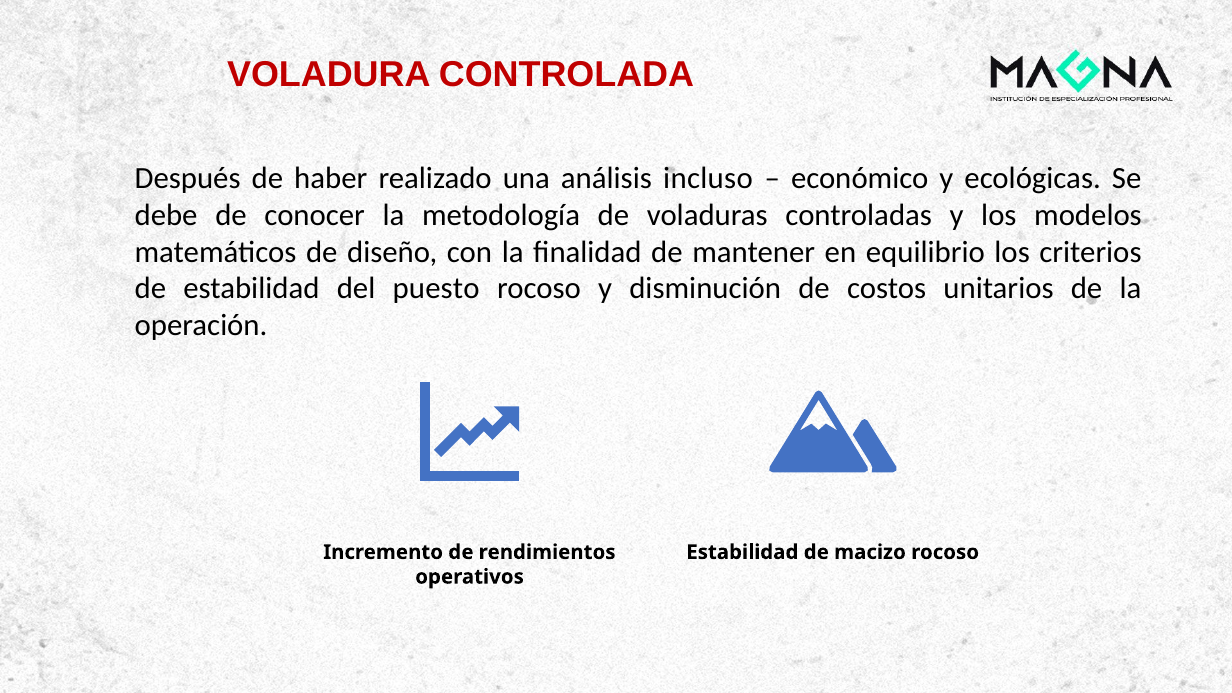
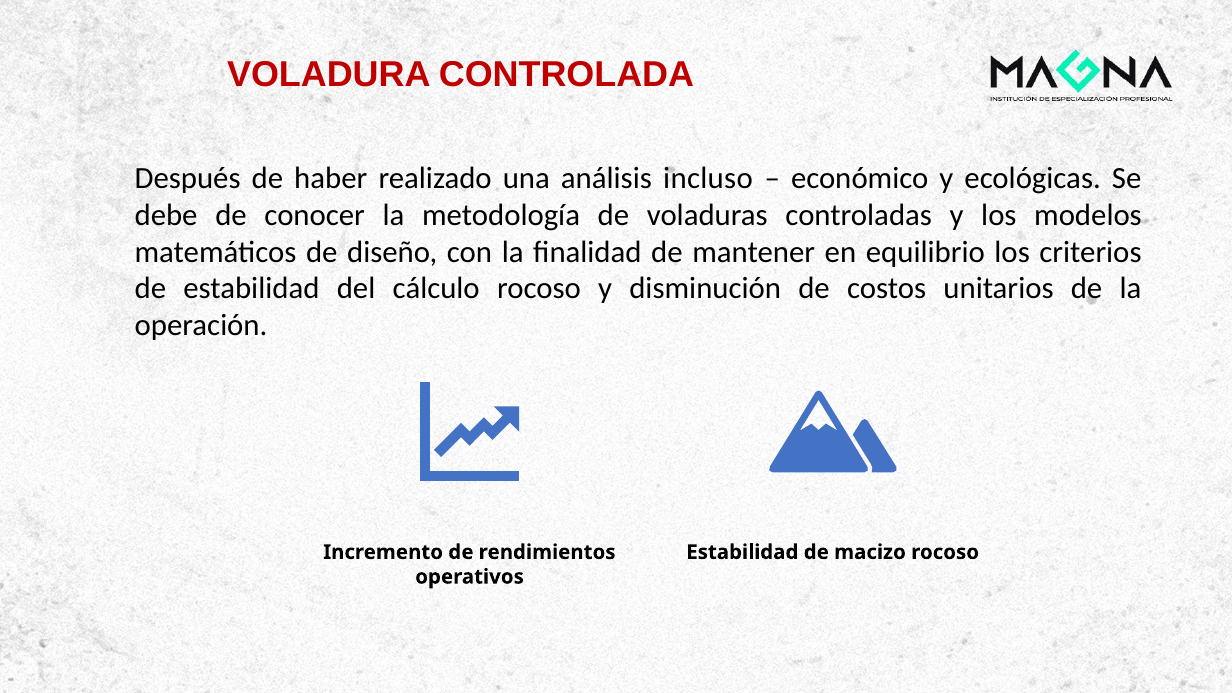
puesto: puesto -> cálculo (436, 289)
